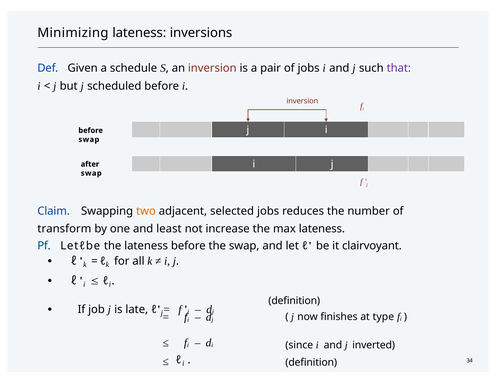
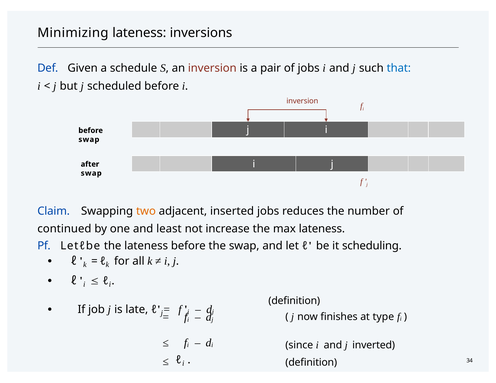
that colour: purple -> blue (399, 68)
selected: selected -> inserted (232, 211)
transform: transform -> continued (64, 229)
clairvoyant: clairvoyant -> scheduling (372, 246)
